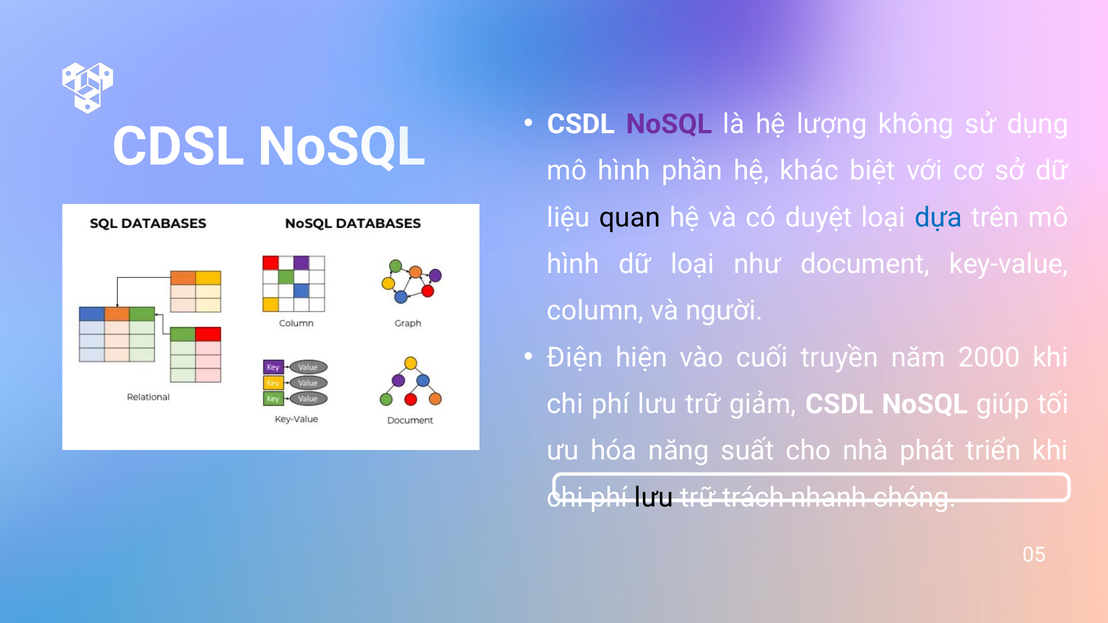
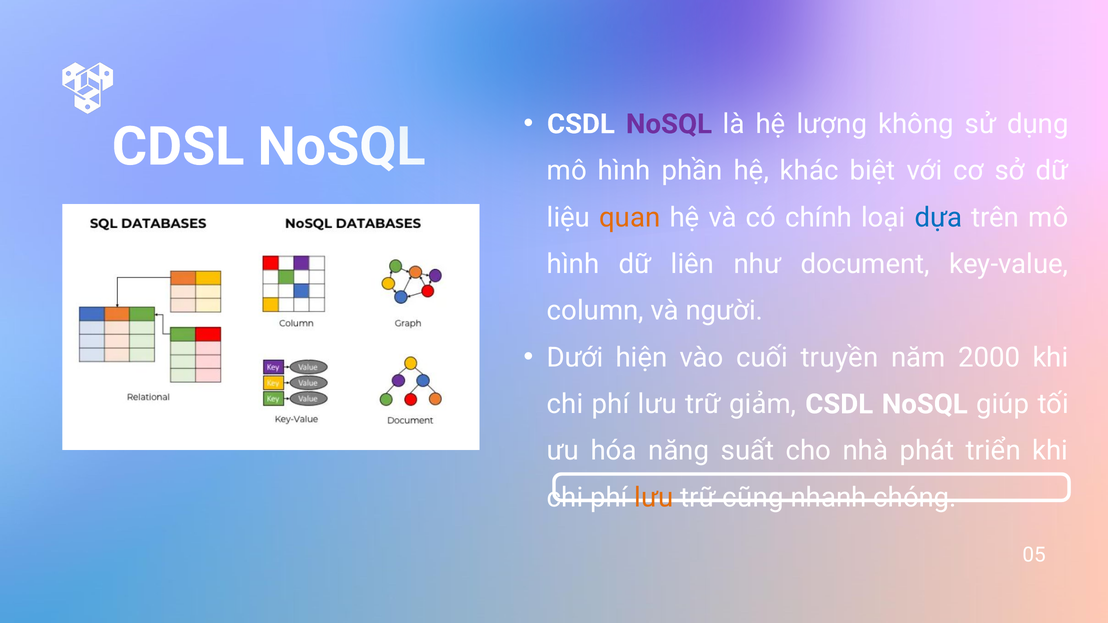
quan colour: black -> orange (630, 218)
duyệt: duyệt -> chính (819, 218)
dữ loại: loại -> liên (693, 264)
Điện: Điện -> Dưới (575, 358)
lưu colour: black -> orange (654, 498)
trách: trách -> cũng (753, 498)
